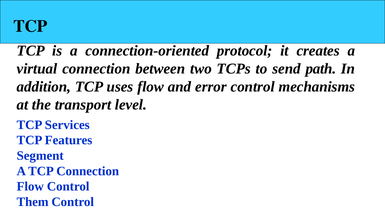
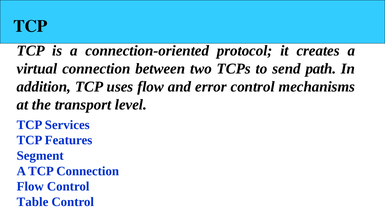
Them: Them -> Table (33, 202)
